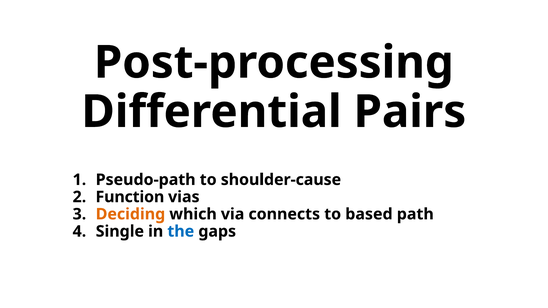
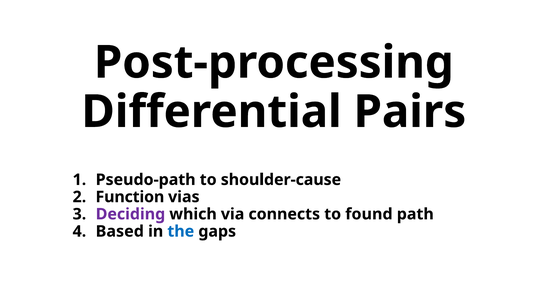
Deciding colour: orange -> purple (130, 214)
based: based -> found (369, 214)
Single: Single -> Based (120, 232)
